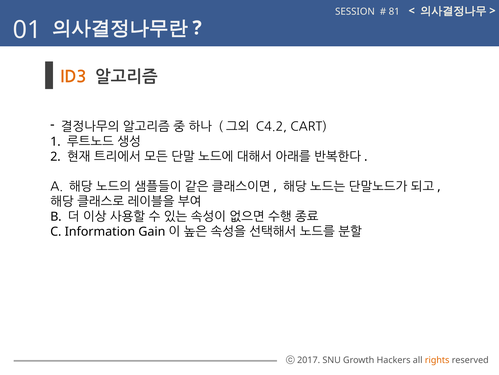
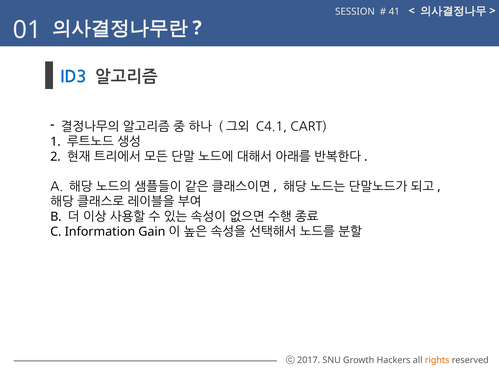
81: 81 -> 41 (394, 12)
ID3 colour: orange -> blue (73, 77)
C4.2: C4.2 -> C4.1 (271, 126)
